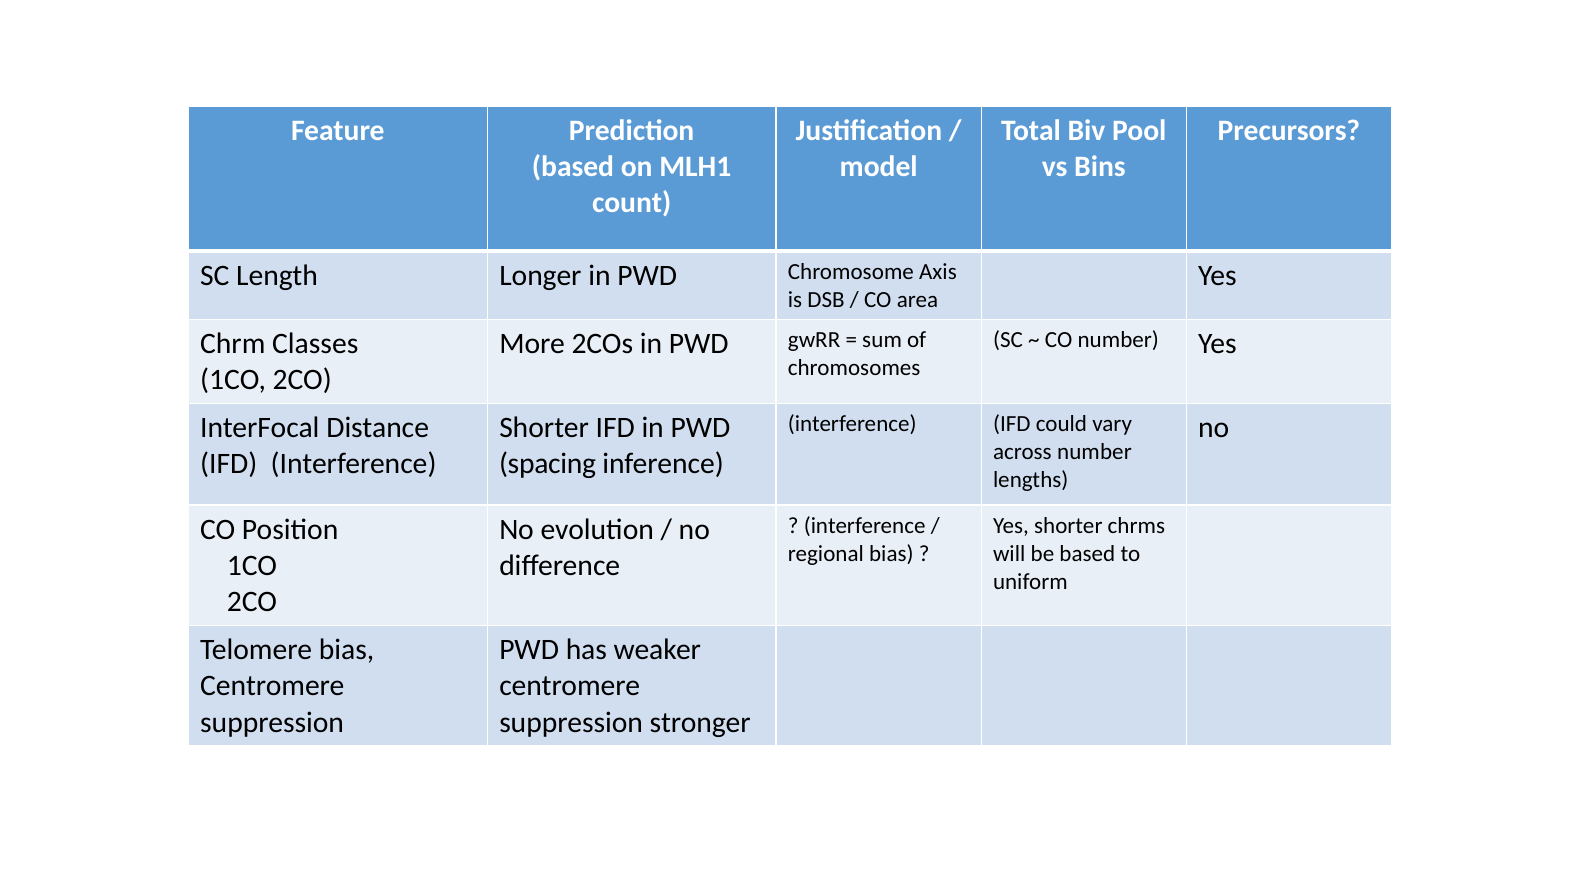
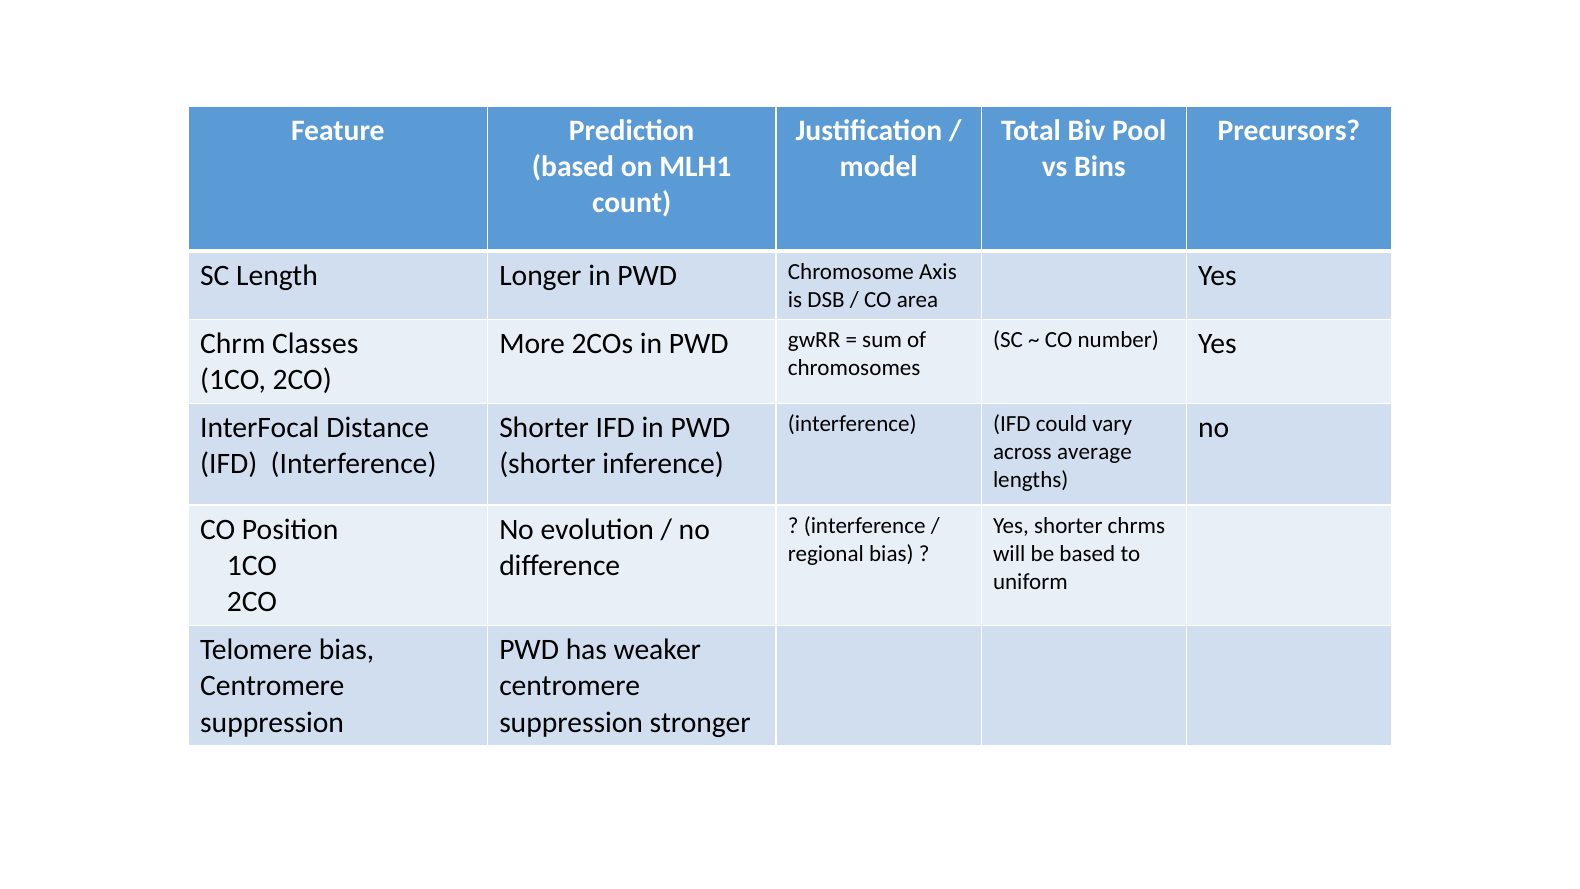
across number: number -> average (1094, 452)
spacing: spacing -> shorter (547, 464)
